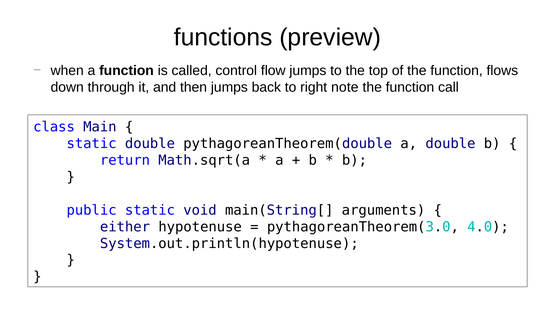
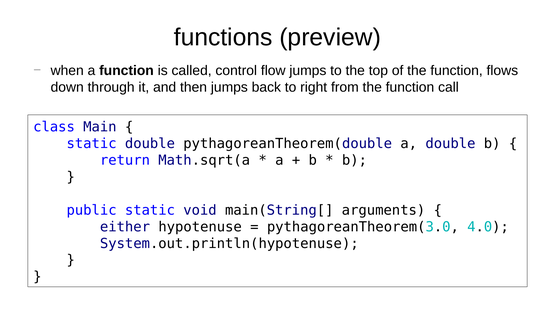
note: note -> from (345, 87)
